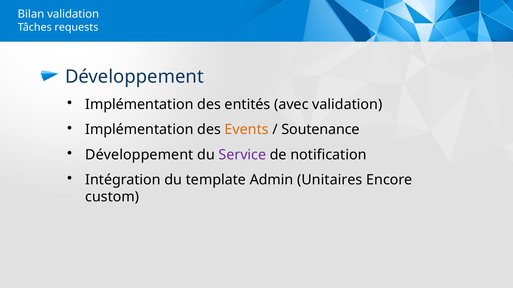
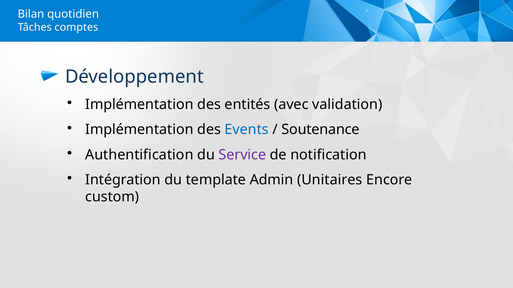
Bilan validation: validation -> quotidien (73, 14)
requests: requests -> comptes (76, 27)
Events colour: orange -> blue (247, 130)
Développement: Développement -> Authentification (139, 155)
